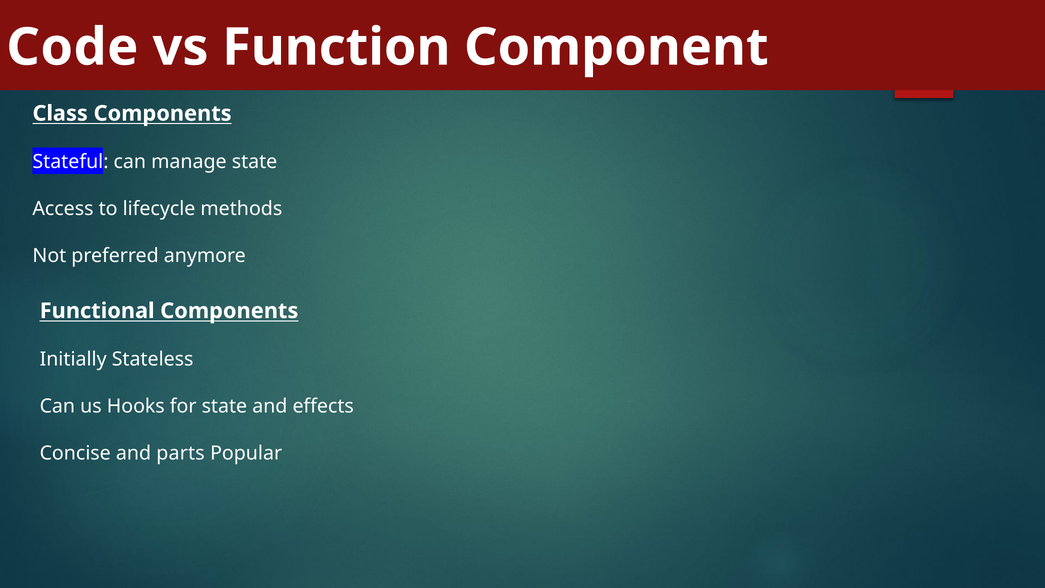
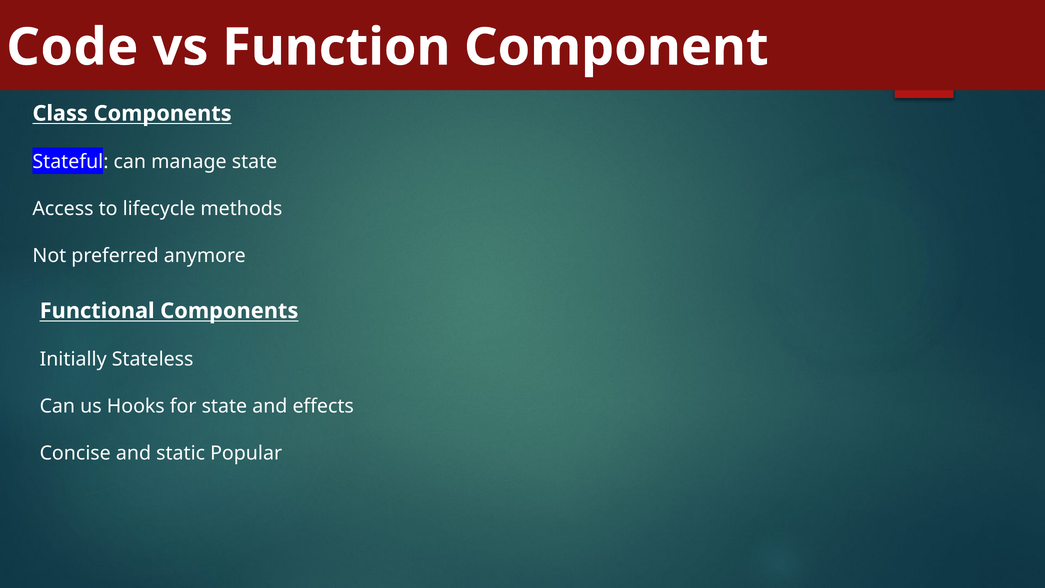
parts: parts -> static (181, 453)
